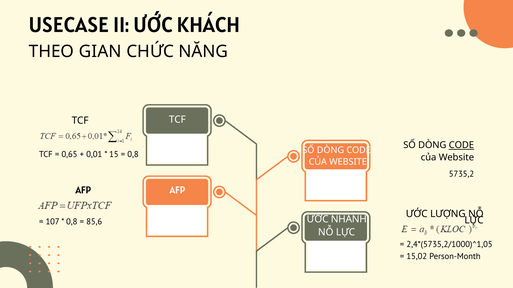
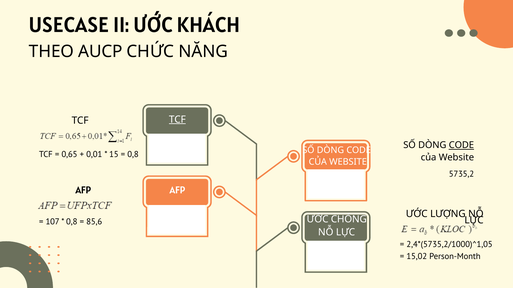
GIAN: GIAN -> AUCP (100, 52)
TCF underline: none -> present (177, 120)
NHANH: NHANH -> CHÓNG (349, 220)
